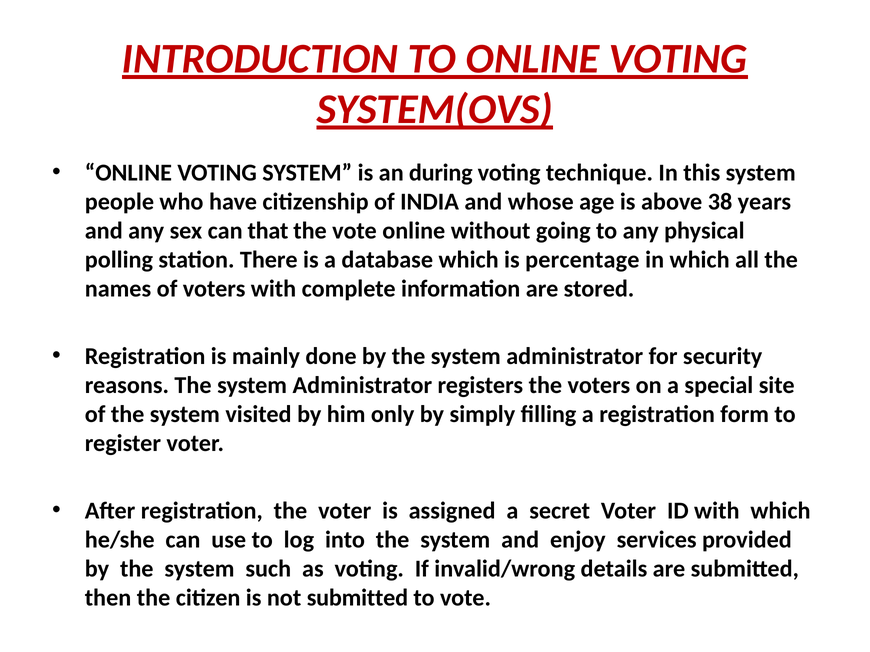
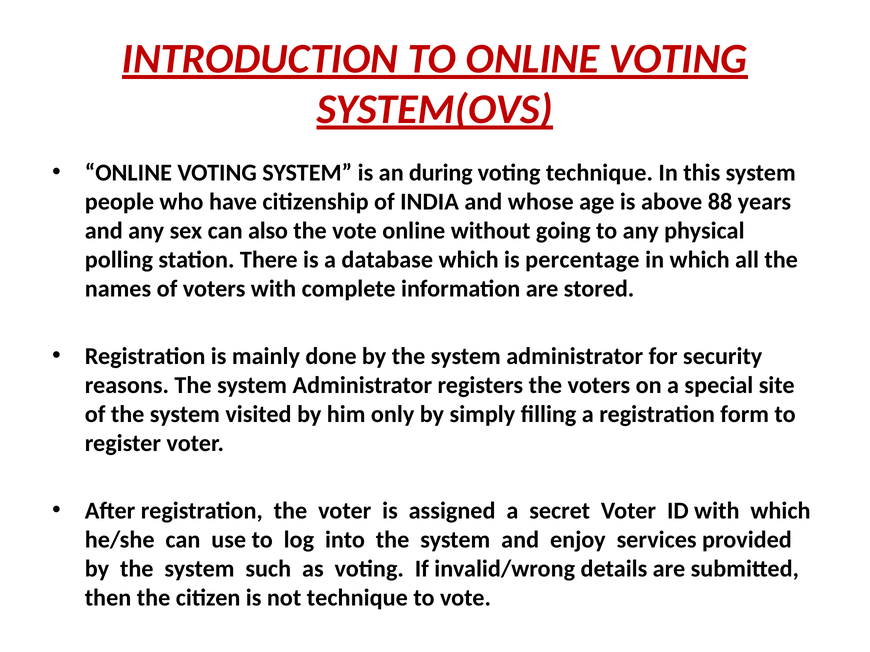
38: 38 -> 88 (720, 202)
that: that -> also (268, 231)
not submitted: submitted -> technique (357, 598)
